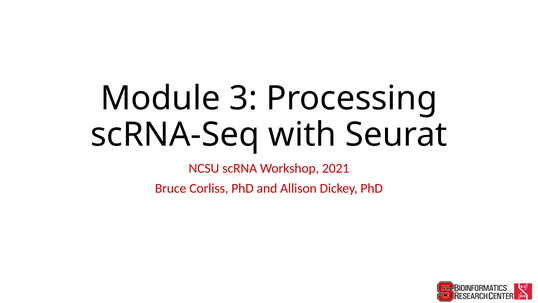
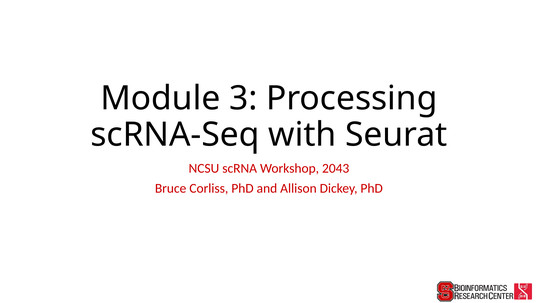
2021: 2021 -> 2043 (336, 168)
